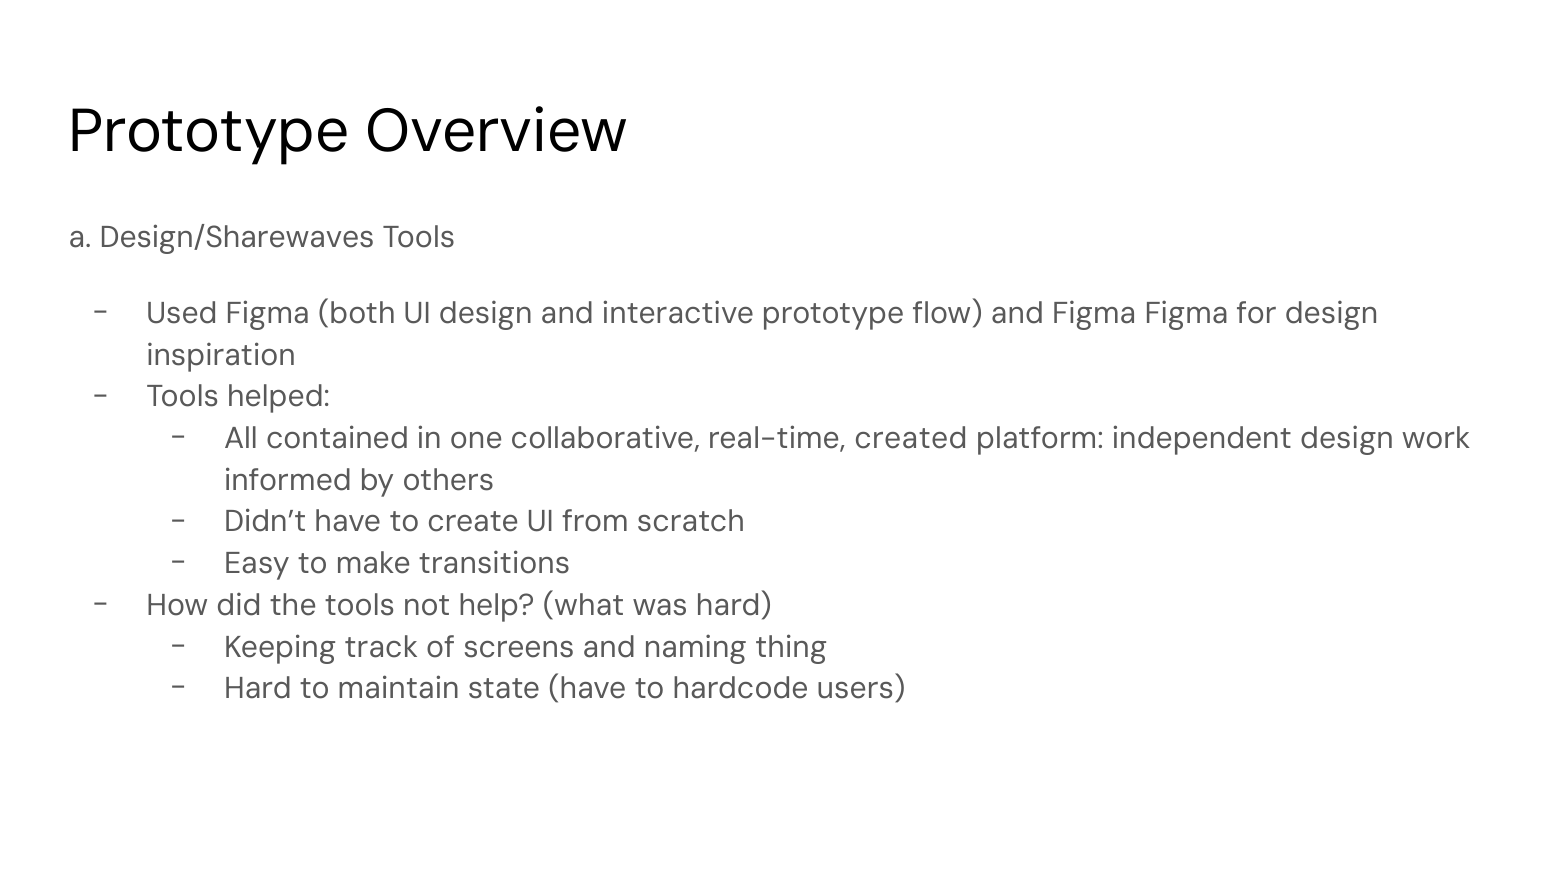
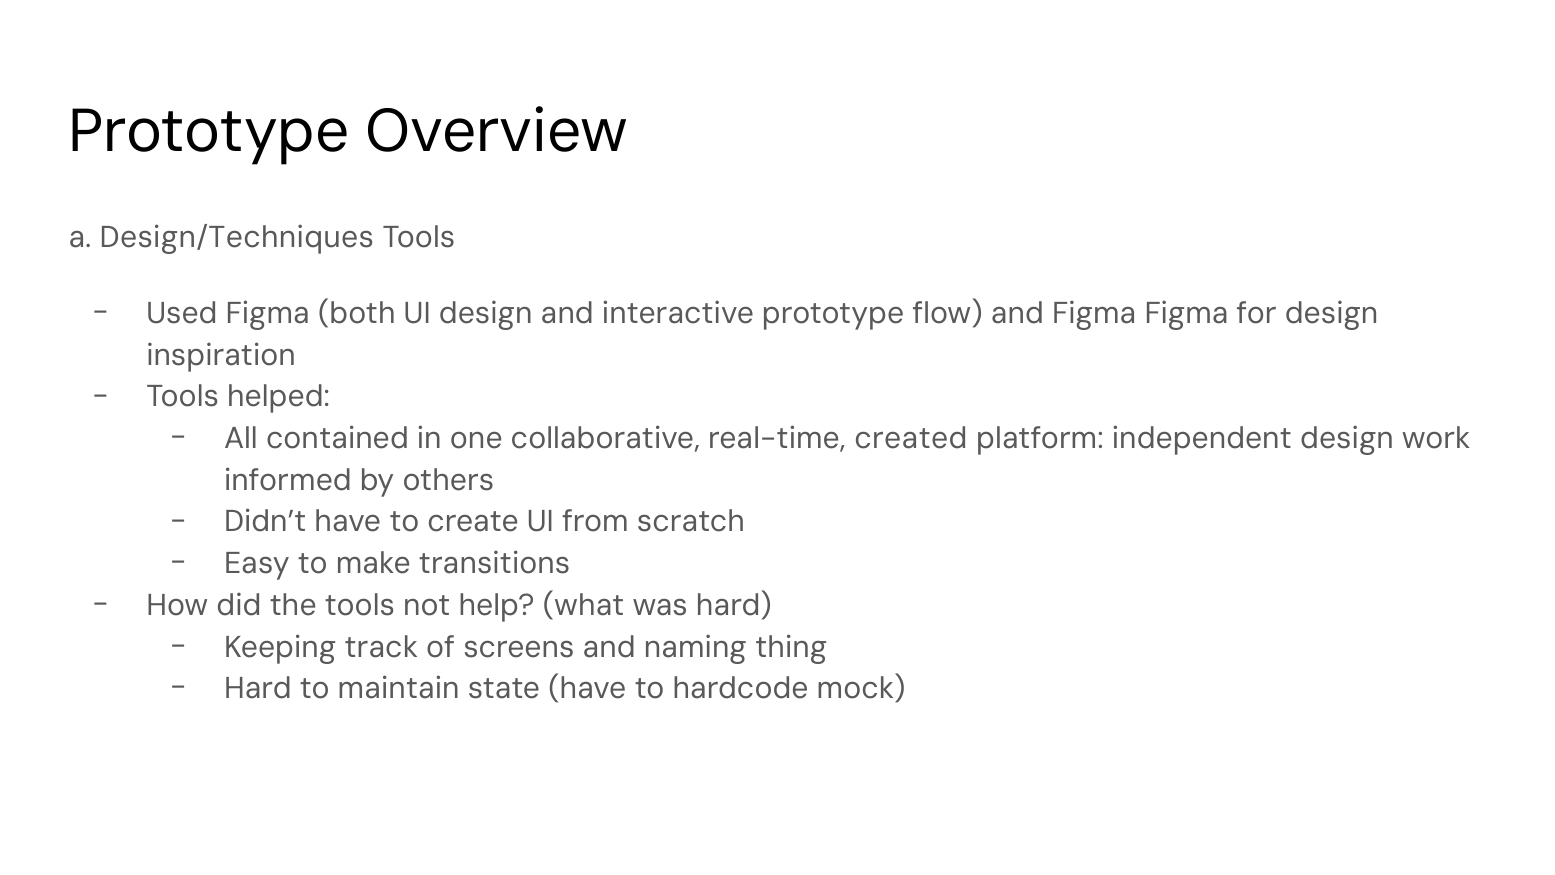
Design/Sharewaves: Design/Sharewaves -> Design/Techniques (237, 237)
users: users -> mock (861, 689)
